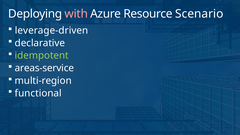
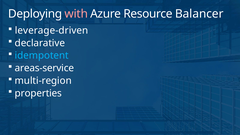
Scenario: Scenario -> Balancer (199, 14)
idempotent colour: light green -> light blue (42, 56)
functional: functional -> properties (38, 93)
